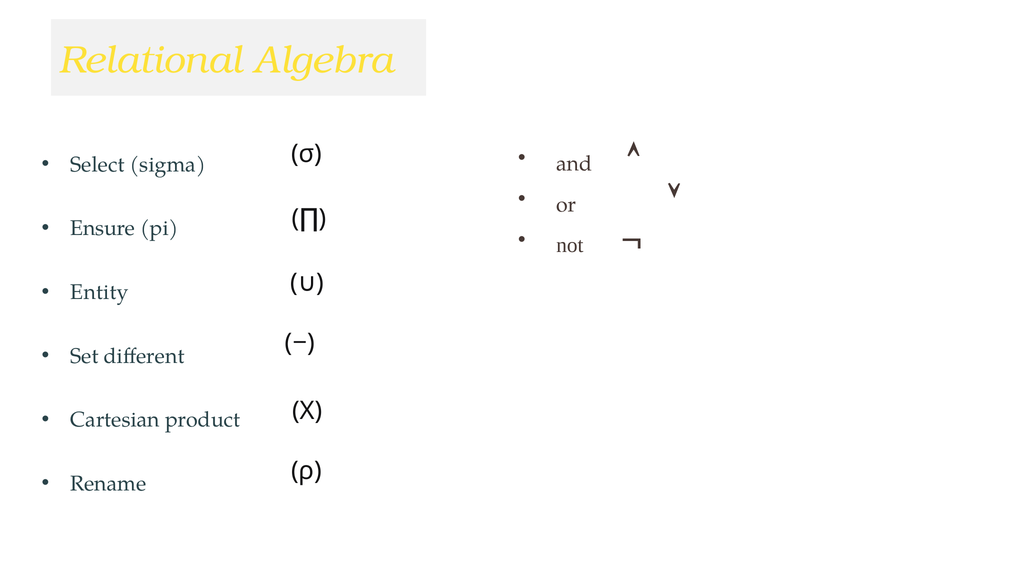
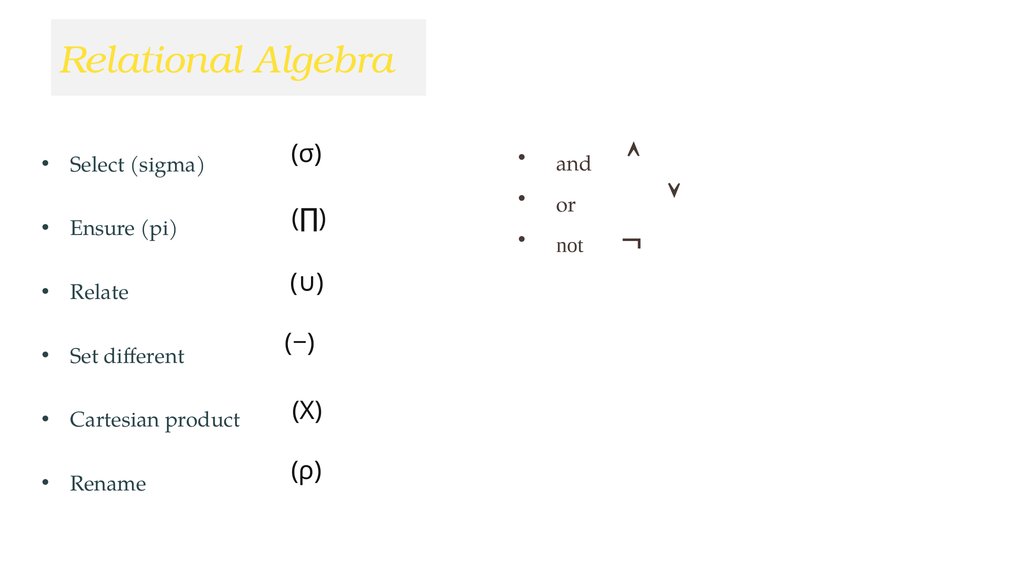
Entity: Entity -> Relate (100, 292)
